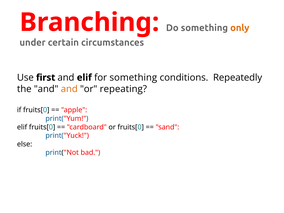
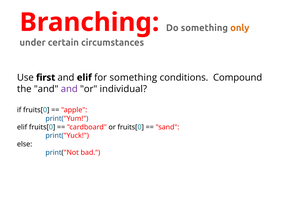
Repeatedly: Repeatedly -> Compound (238, 78)
and colour: orange -> purple (69, 89)
repeating: repeating -> individual (123, 89)
